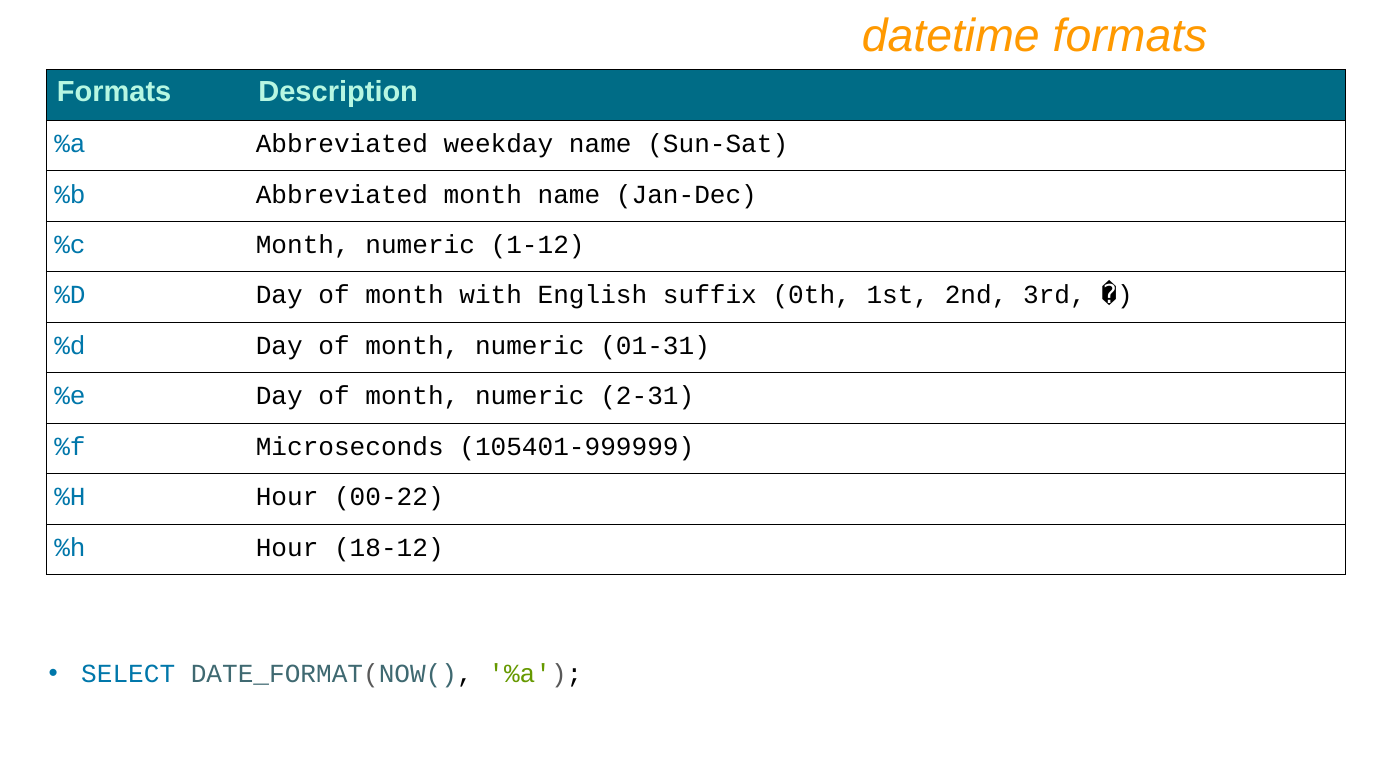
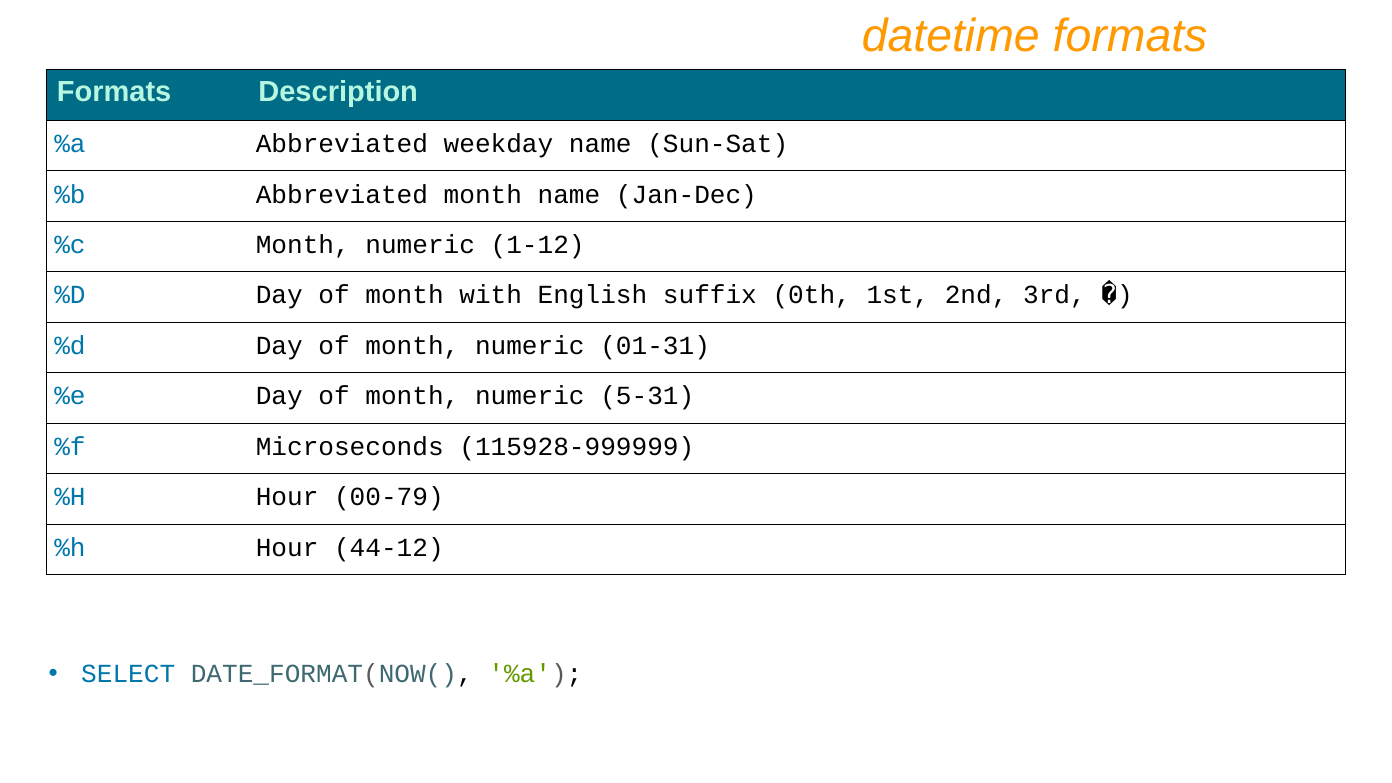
2-31: 2-31 -> 5-31 (647, 396)
105401-999999: 105401-999999 -> 115928-999999 (577, 447)
00-22: 00-22 -> 00-79 (389, 497)
18-12: 18-12 -> 44-12 (389, 548)
